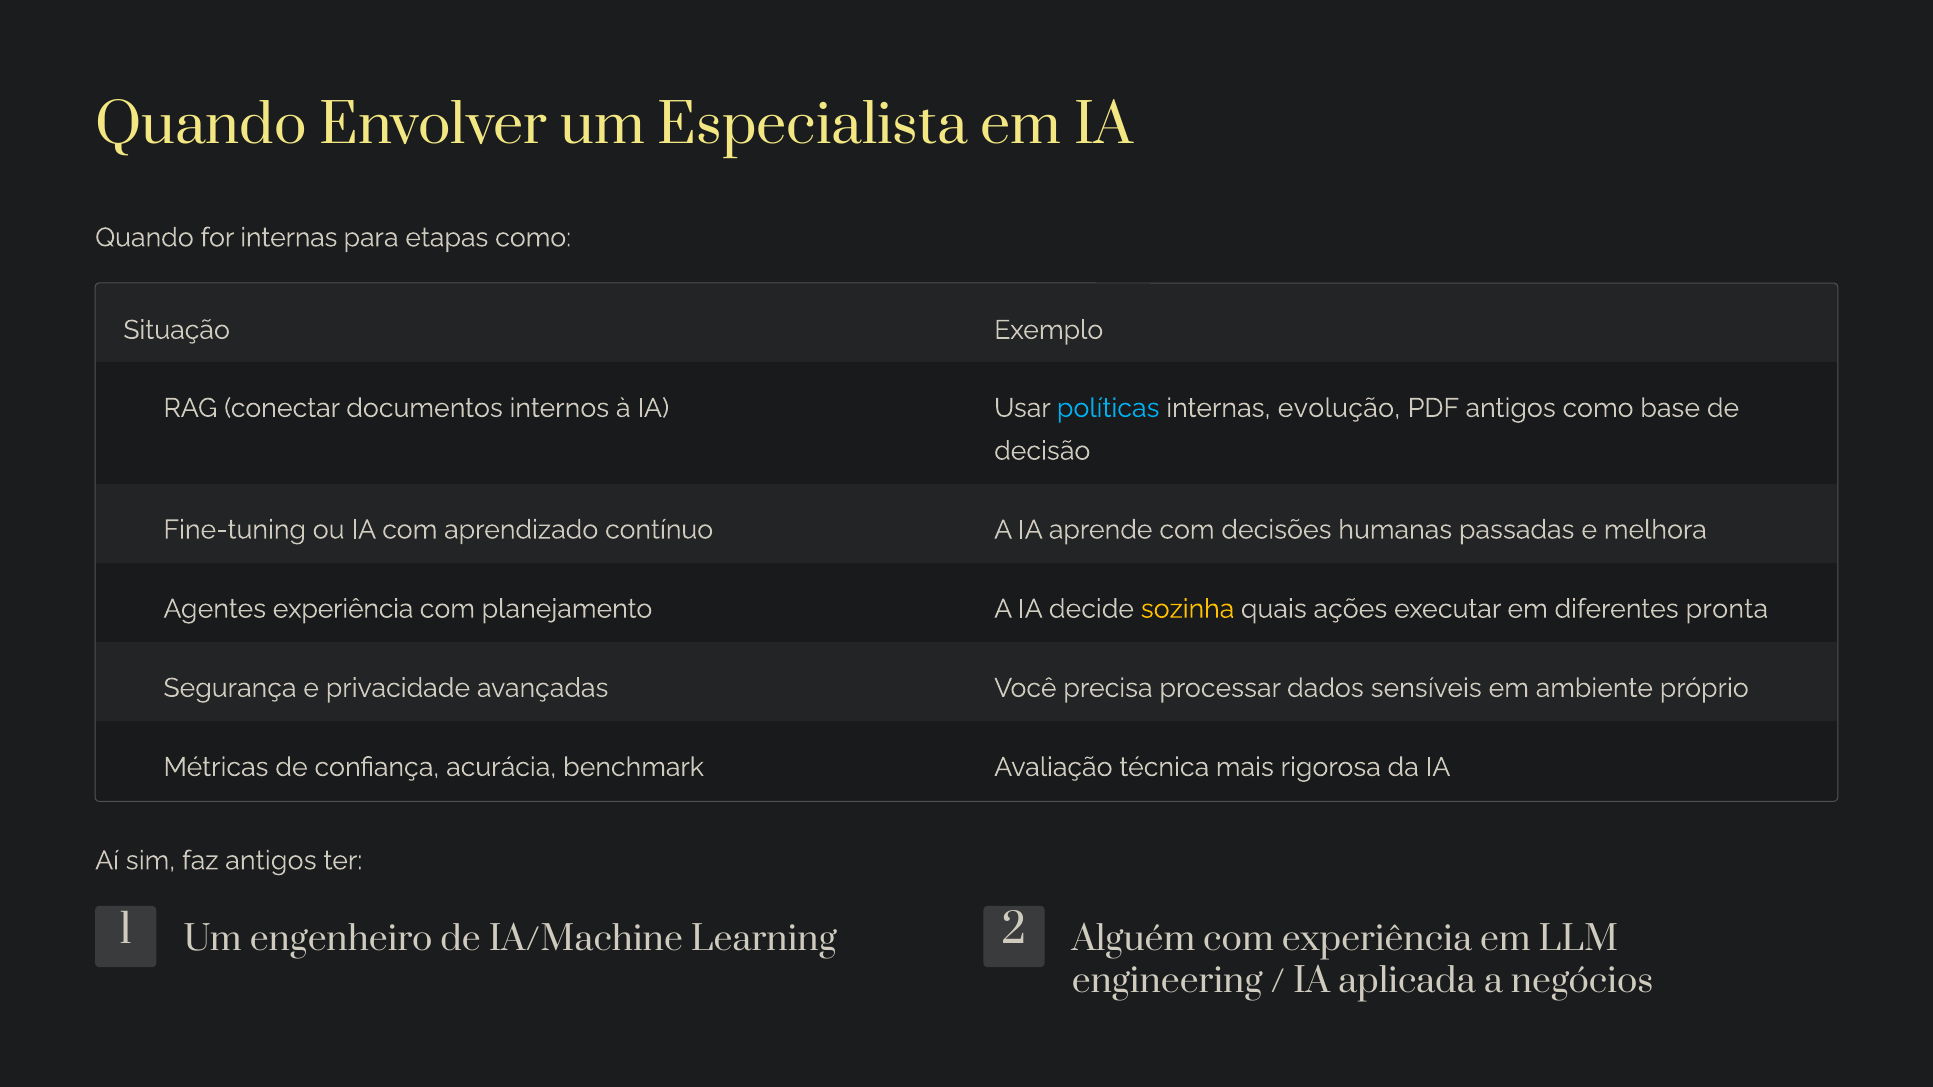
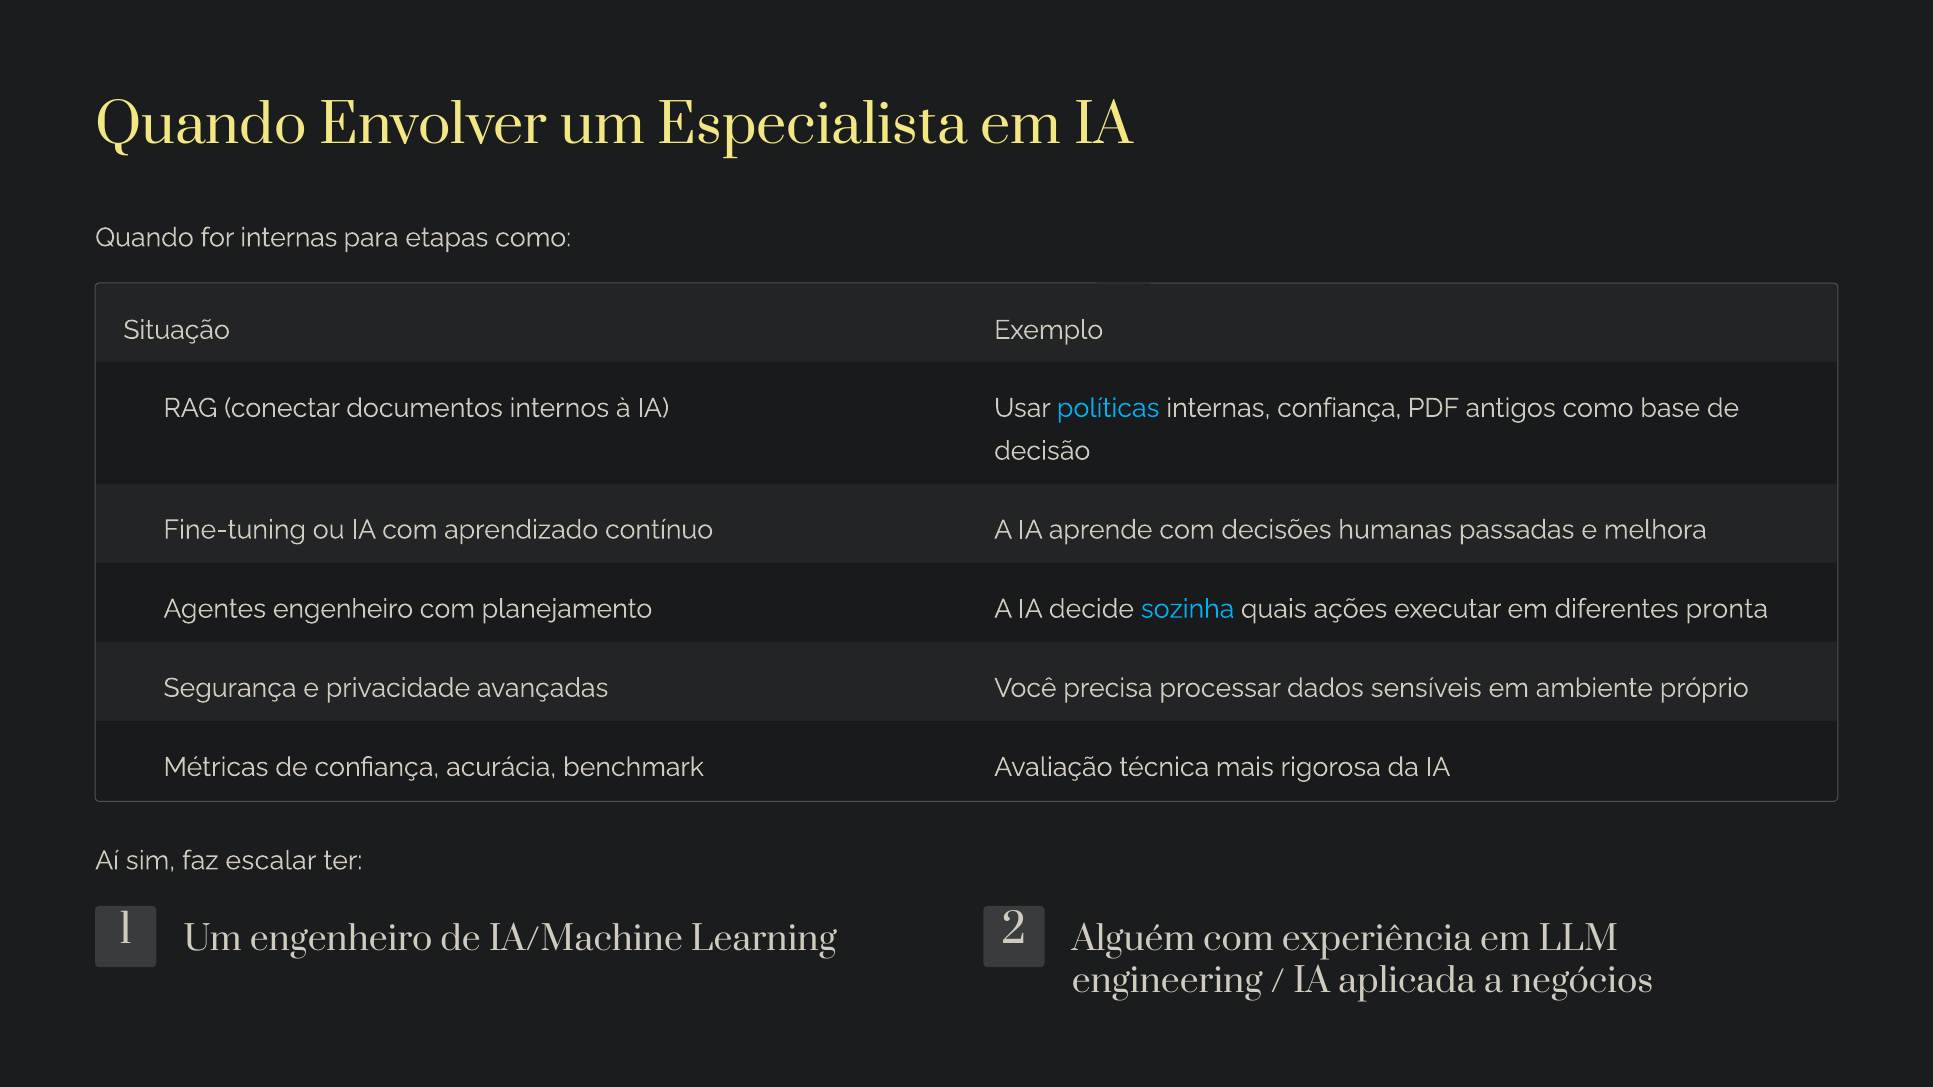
internas evolução: evolução -> confiança (1339, 408)
Agentes experiência: experiência -> engenheiro (343, 609)
sozinha colour: yellow -> light blue (1188, 609)
faz antigos: antigos -> escalar (271, 861)
